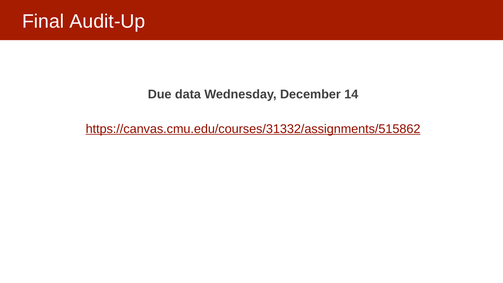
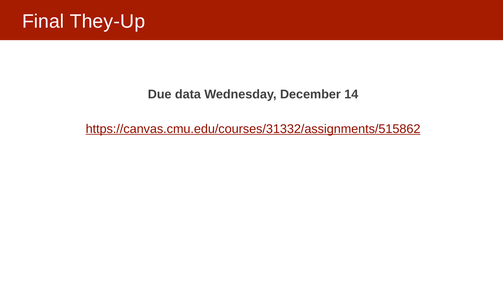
Audit-Up: Audit-Up -> They-Up (107, 22)
